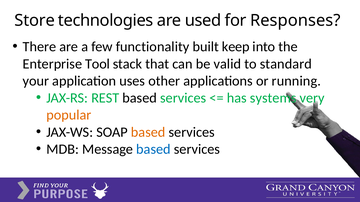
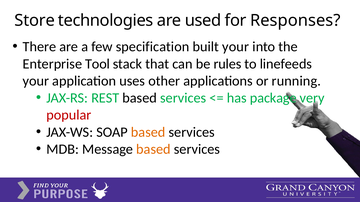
functionality: functionality -> specification (153, 47)
built keep: keep -> your (236, 47)
valid: valid -> rules (227, 64)
standard: standard -> linefeeds (286, 64)
systems: systems -> package (273, 98)
popular colour: orange -> red (69, 115)
based colour: blue -> orange (153, 150)
